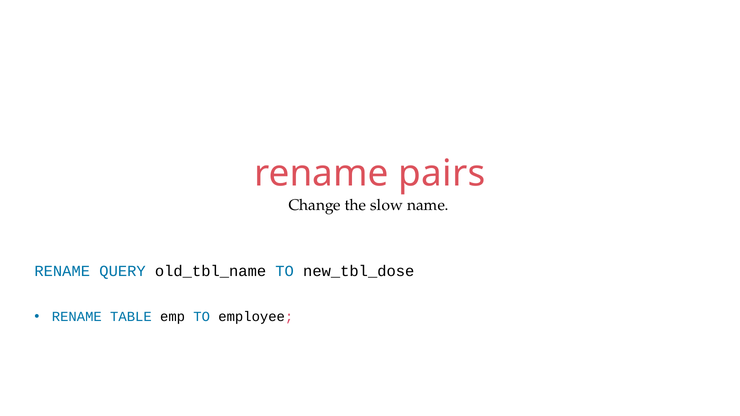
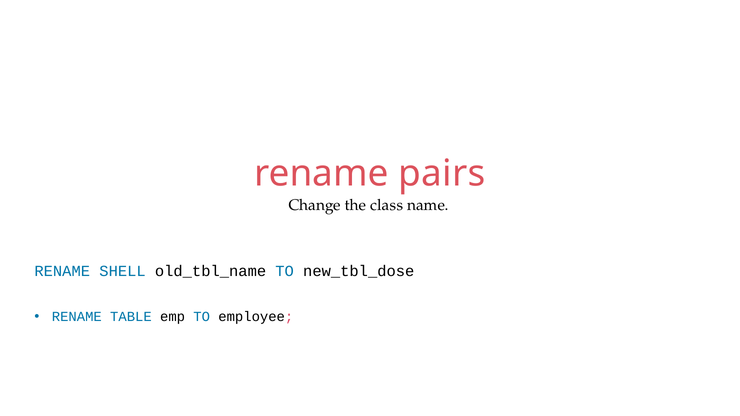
slow: slow -> class (387, 205)
QUERY: QUERY -> SHELL (123, 271)
